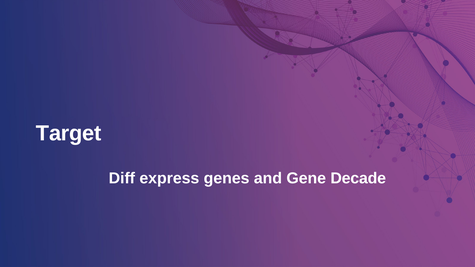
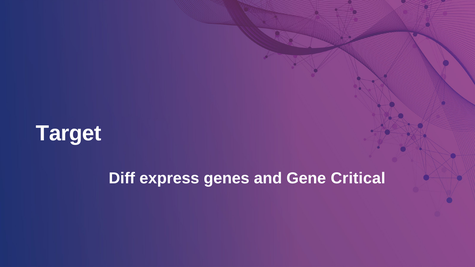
Decade: Decade -> Critical (358, 179)
